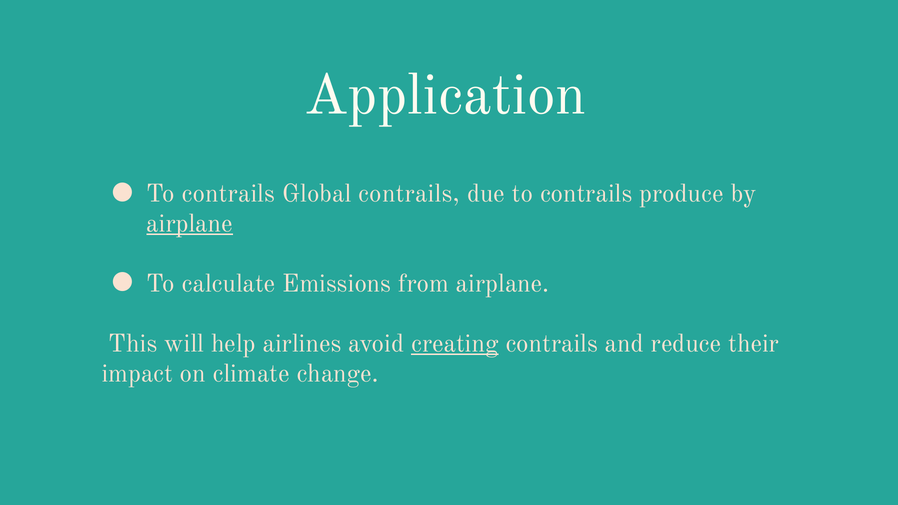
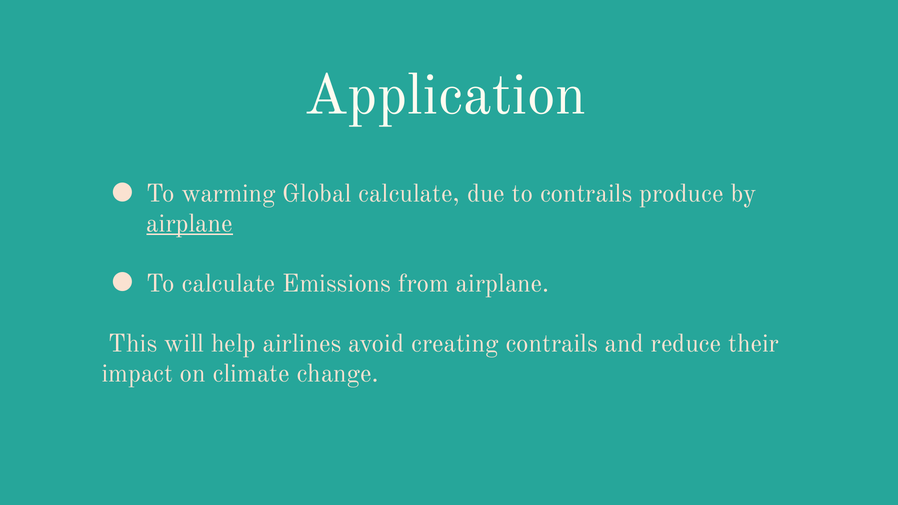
contrails: contrails -> warming (229, 194)
Global contrails: contrails -> calculate (409, 194)
creating underline: present -> none (455, 344)
